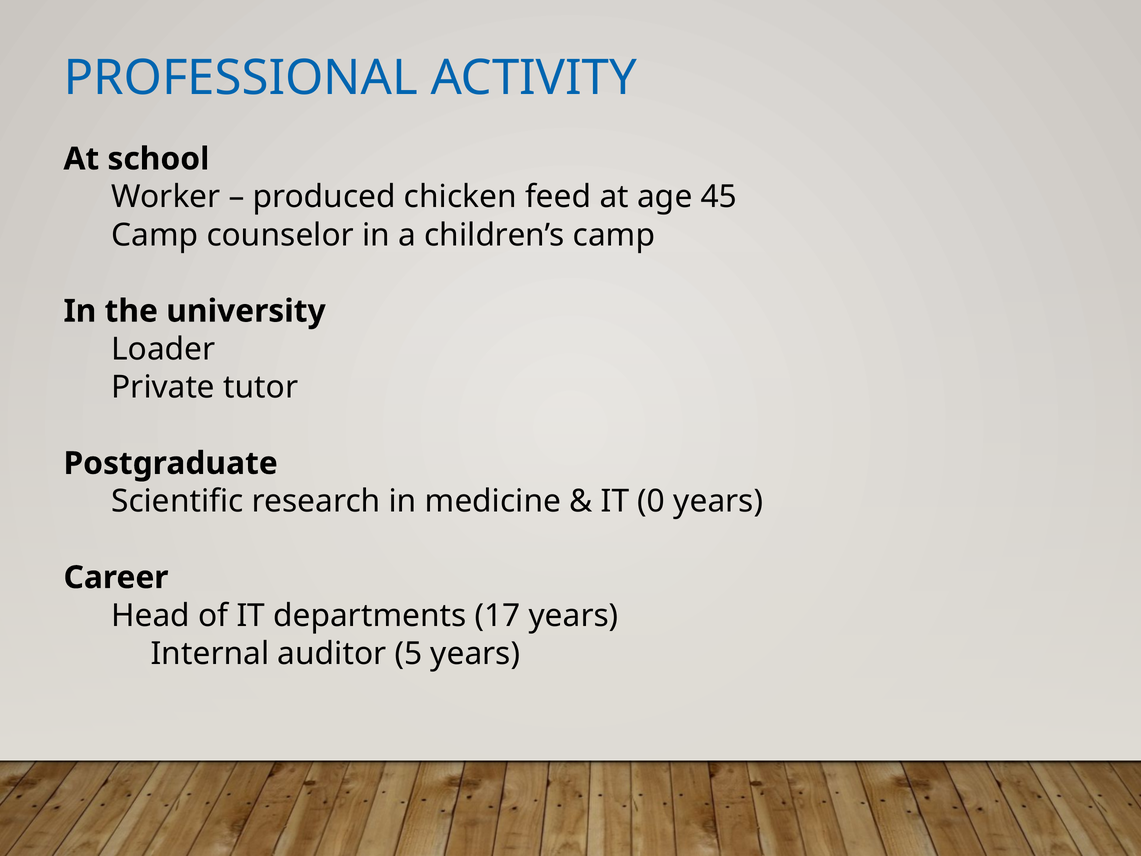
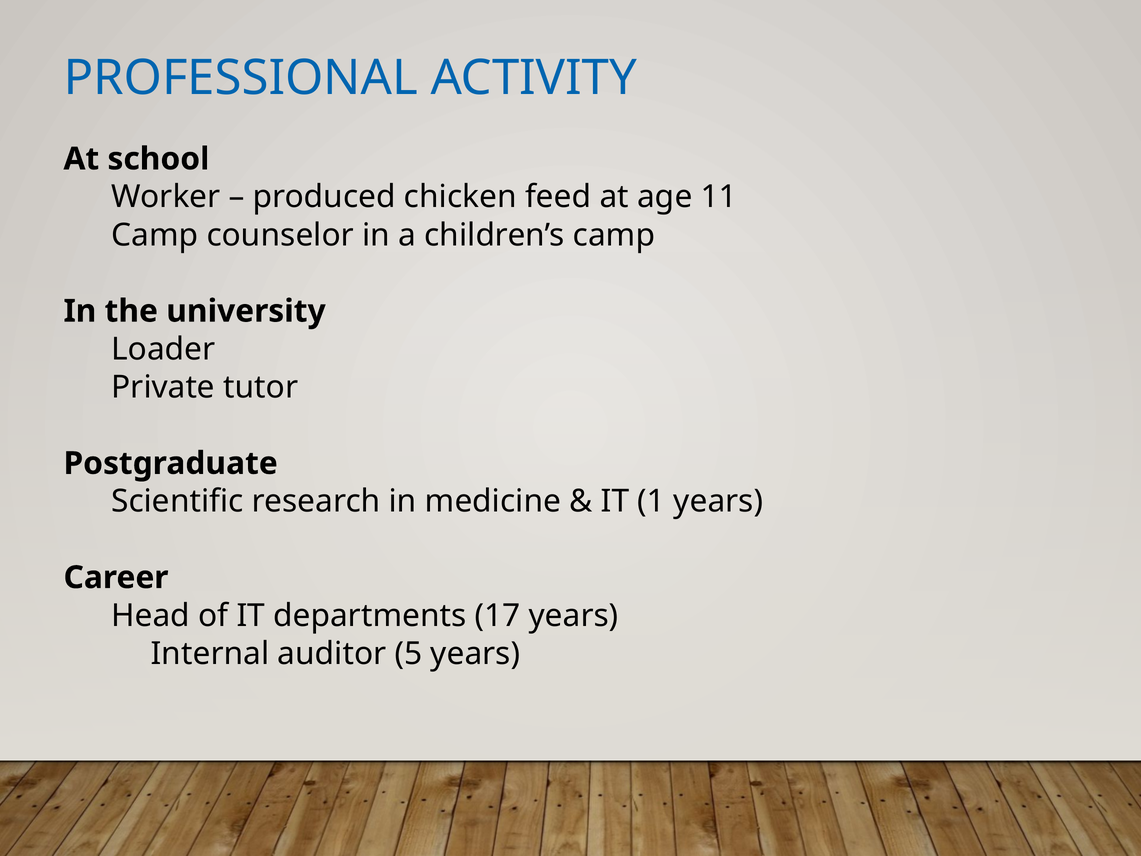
45: 45 -> 11 (719, 197)
0: 0 -> 1 (651, 501)
